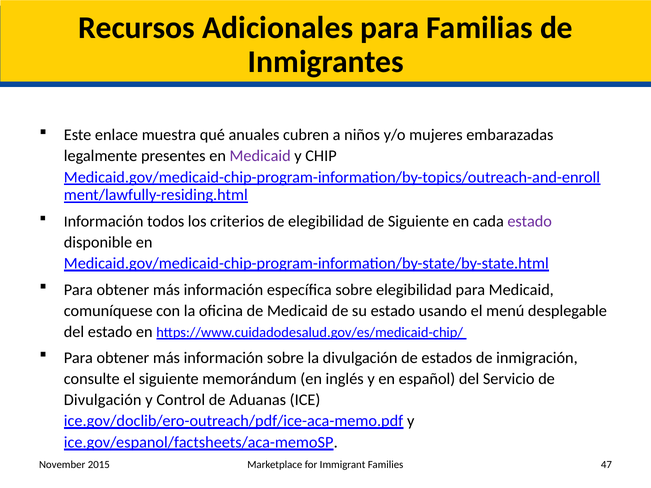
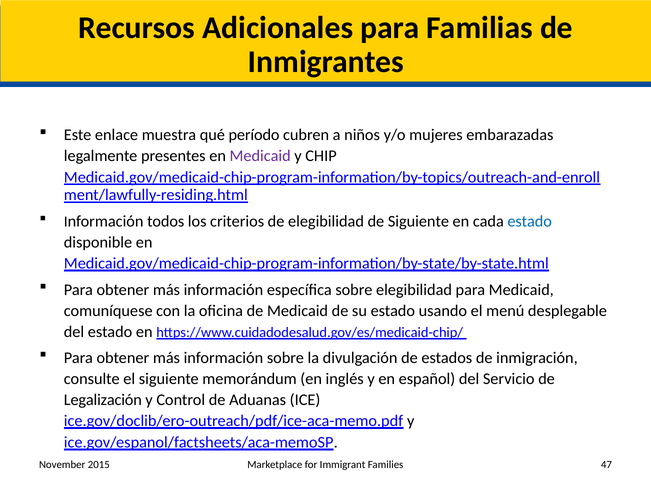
anuales: anuales -> período (254, 135)
estado colour: purple -> blue (530, 221)
Divulgación: Divulgación -> Legalización (103, 400)
